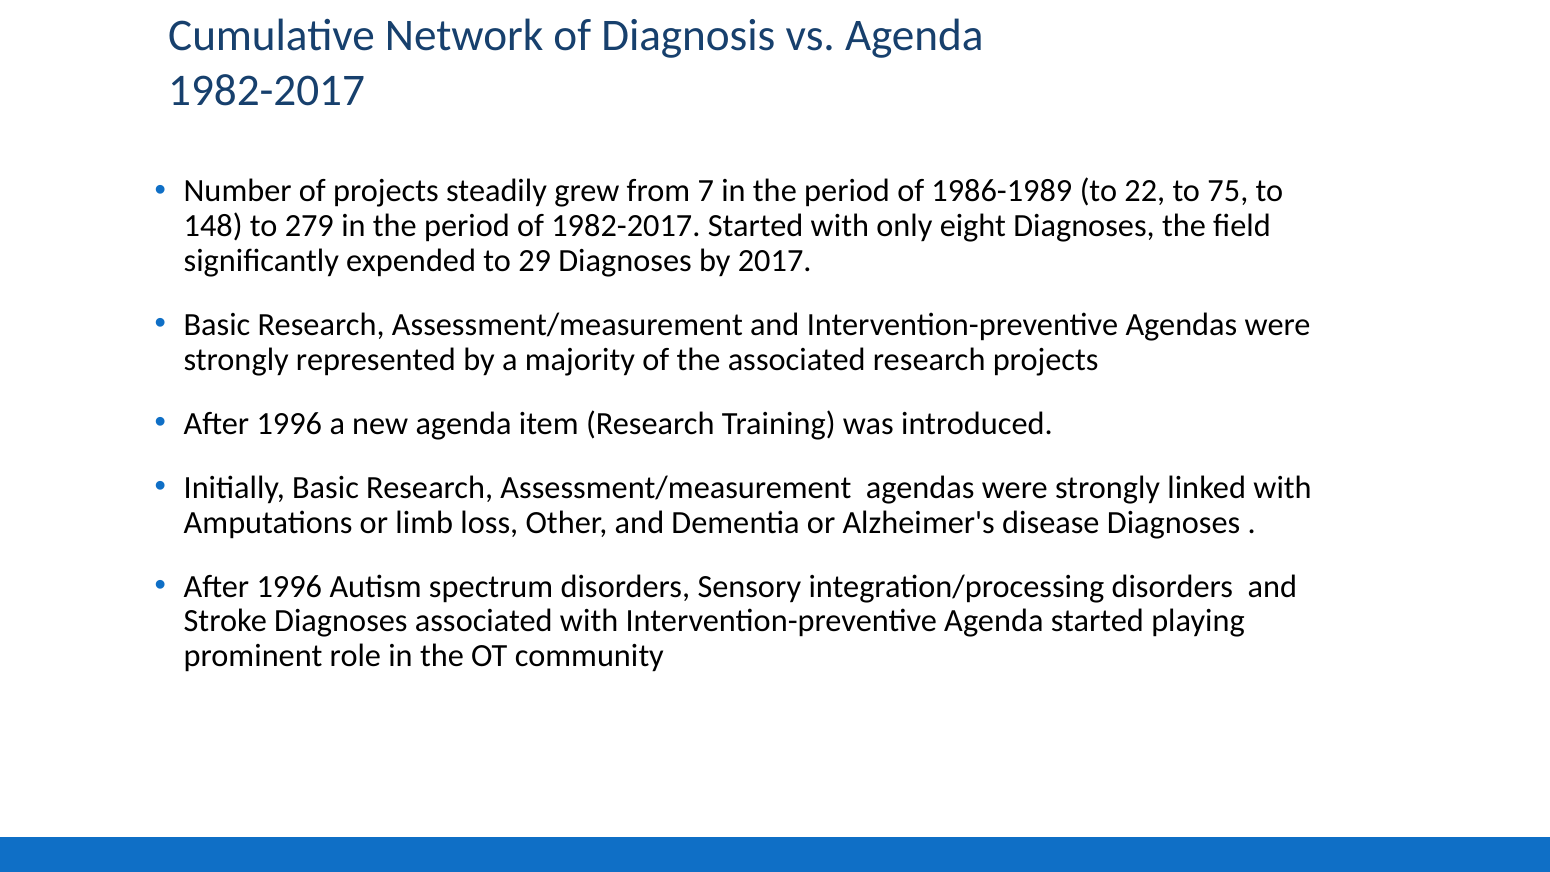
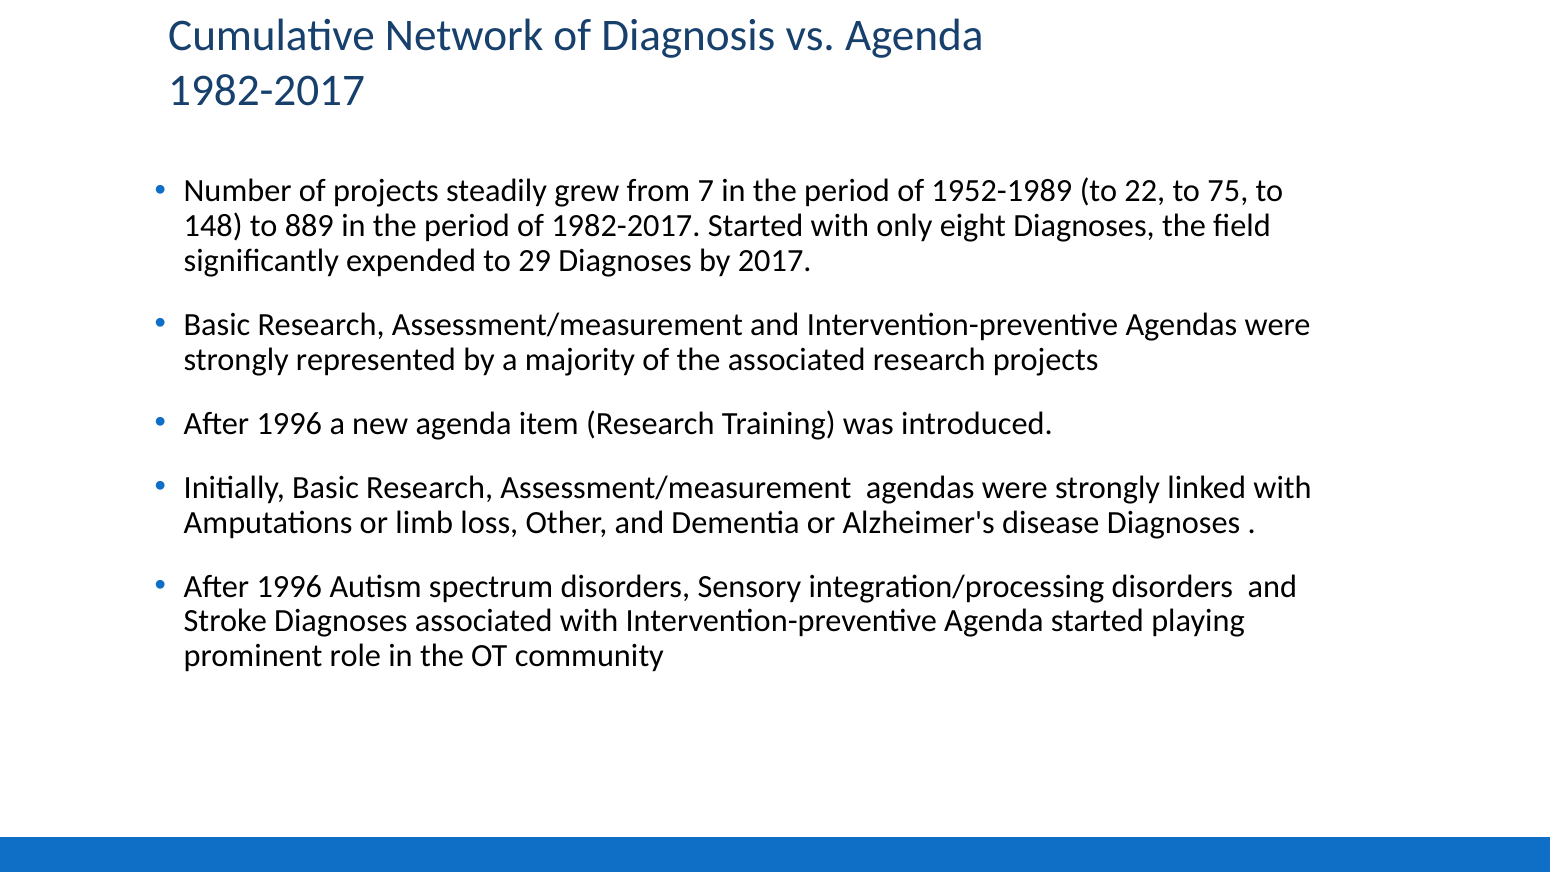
1986-1989: 1986-1989 -> 1952-1989 (1002, 191)
279: 279 -> 889 (309, 226)
